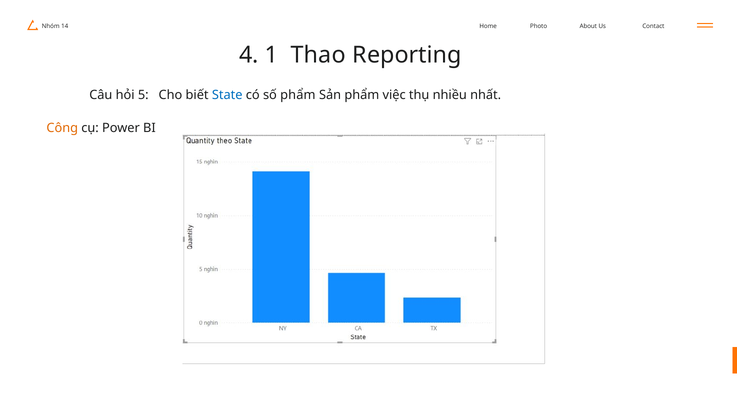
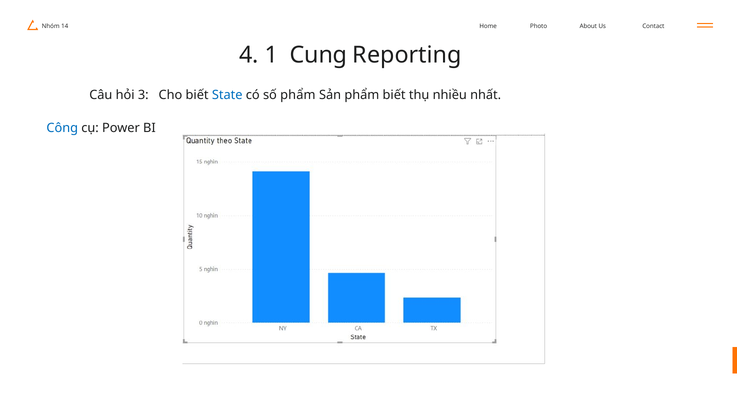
Thao: Thao -> Cung (318, 55)
5: 5 -> 3 (143, 95)
phẩm việc: việc -> biết (394, 95)
Công colour: orange -> blue (62, 128)
